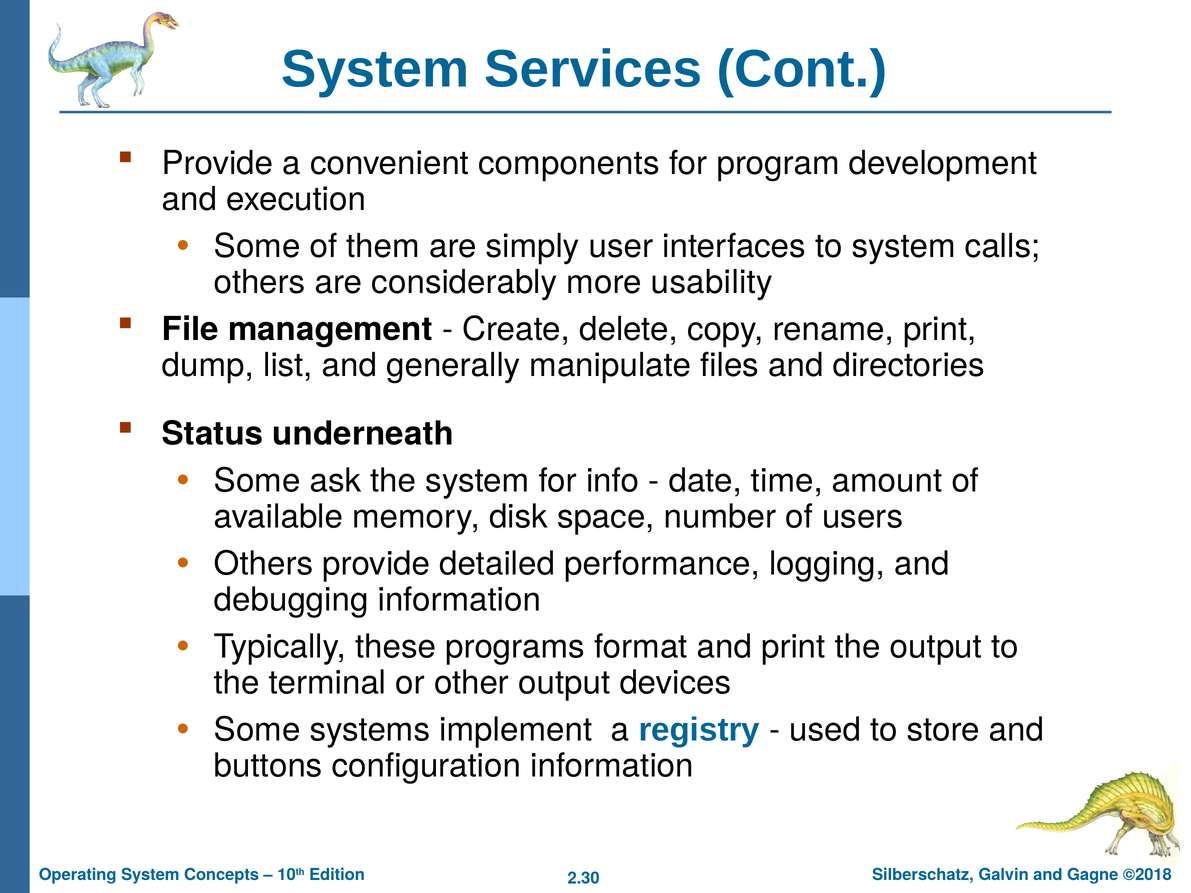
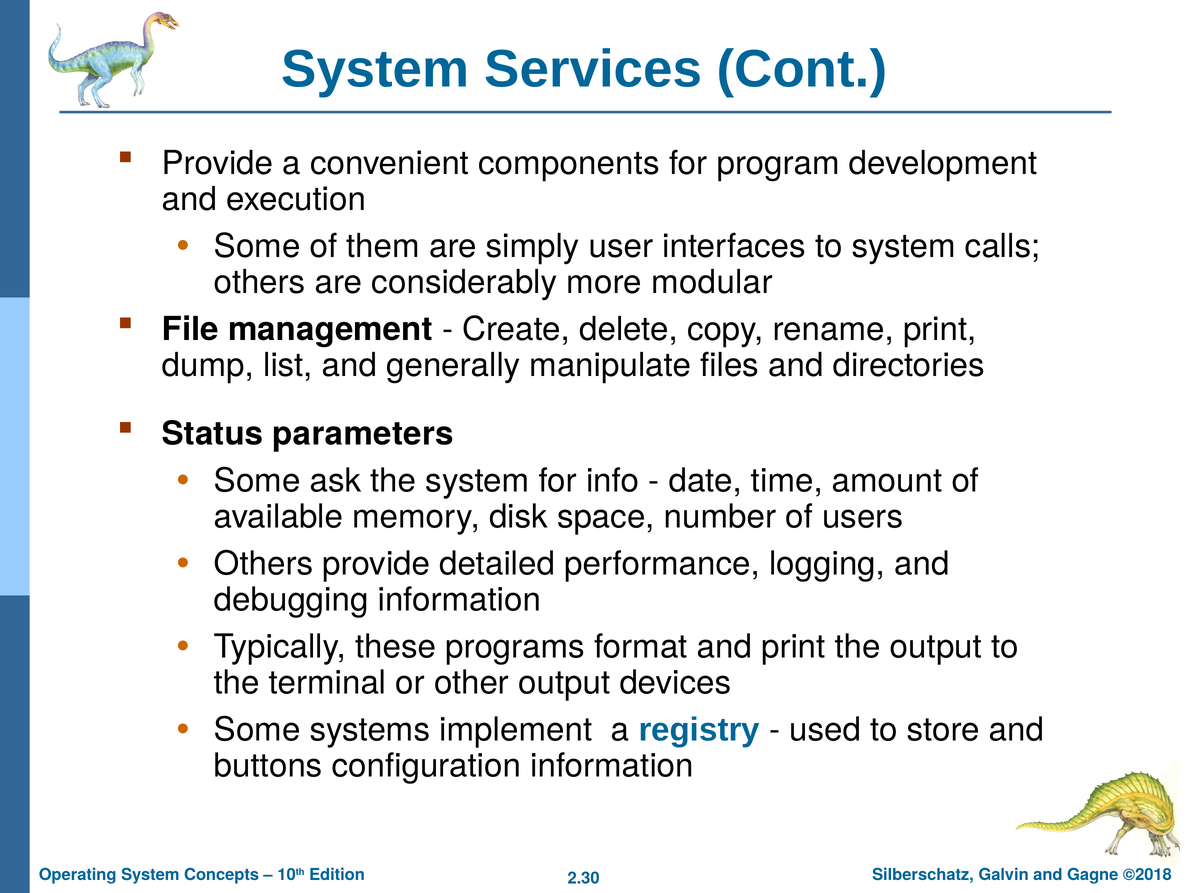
usability: usability -> modular (712, 282)
underneath: underneath -> parameters (363, 434)
